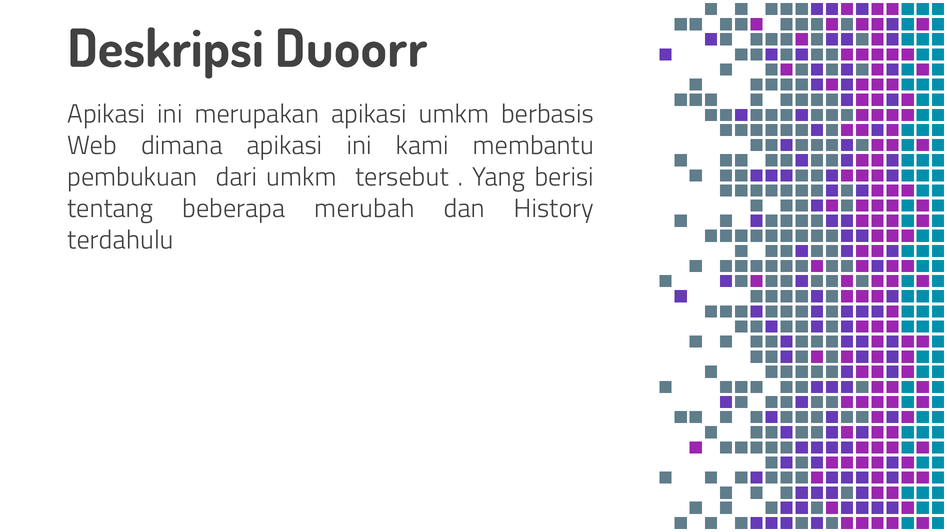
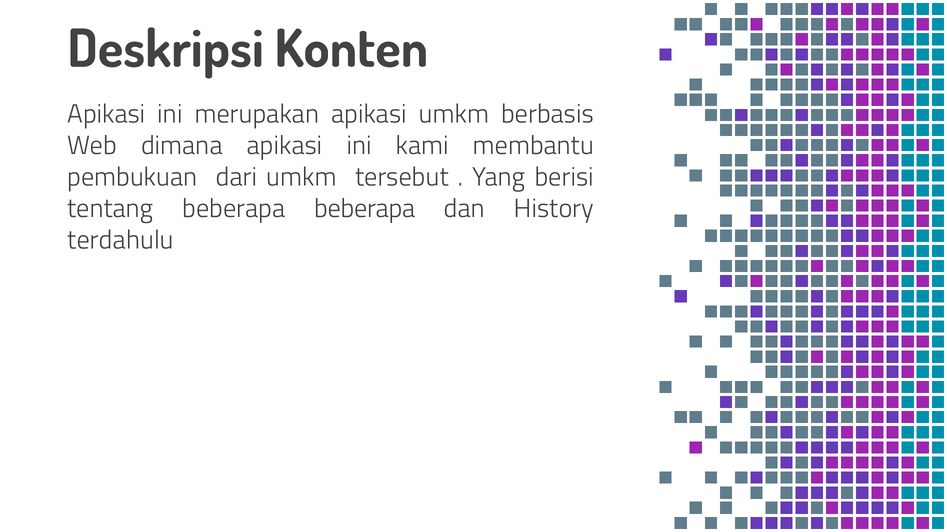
Duoorr: Duoorr -> Konten (351, 50)
beberapa merubah: merubah -> beberapa (365, 209)
